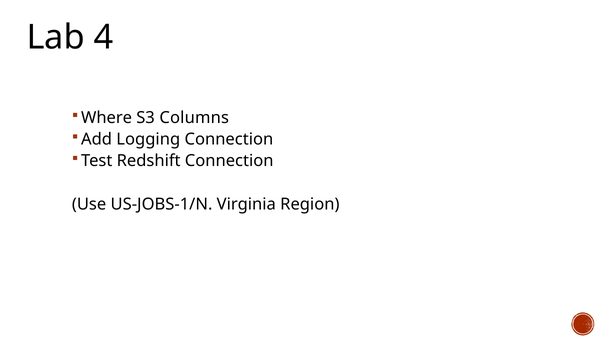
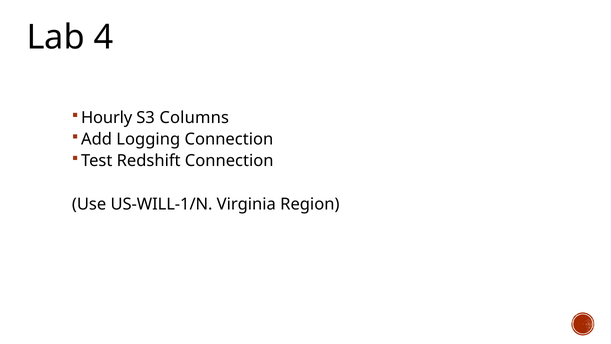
Where: Where -> Hourly (107, 117)
US-JOBS-1/N: US-JOBS-1/N -> US-WILL-1/N (162, 204)
